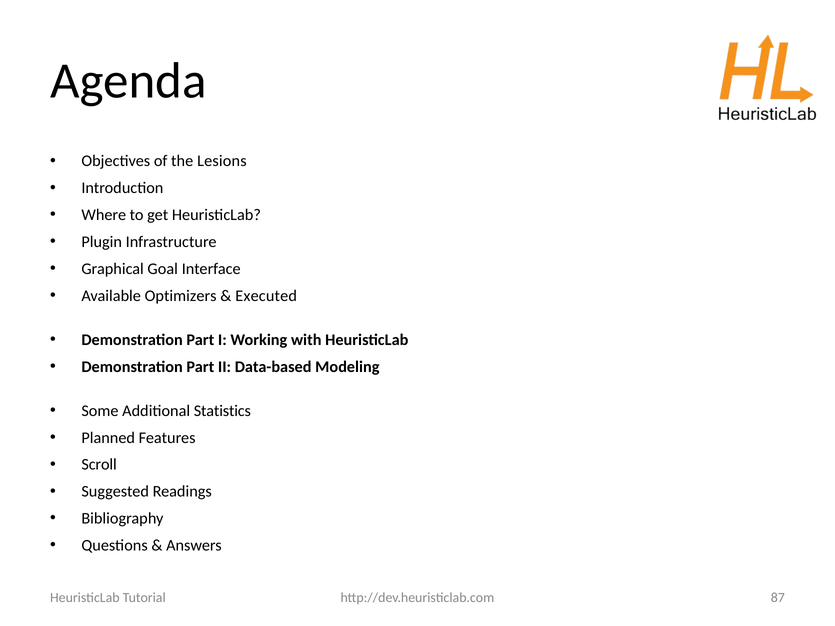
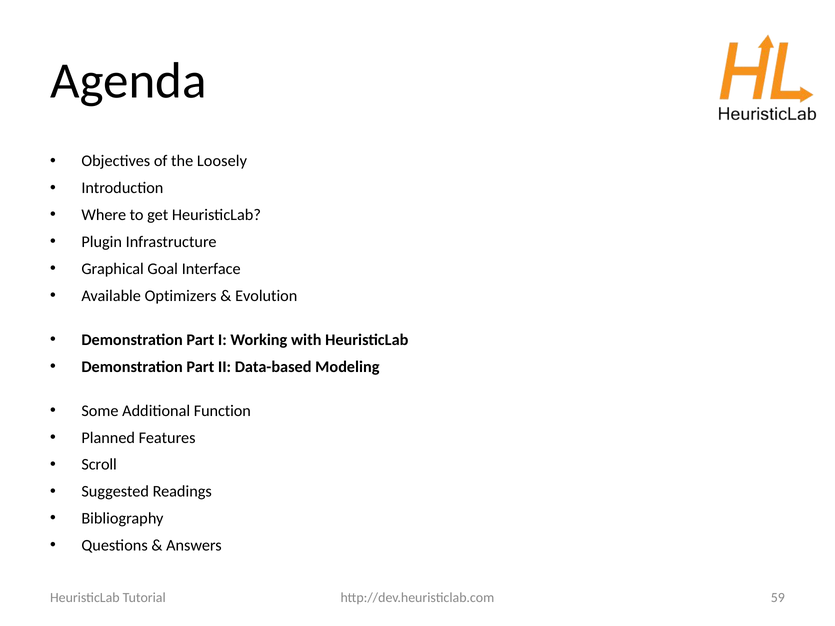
Lesions: Lesions -> Loosely (222, 161)
Executed: Executed -> Evolution (266, 296)
Statistics: Statistics -> Function (222, 411)
87: 87 -> 59 (778, 598)
